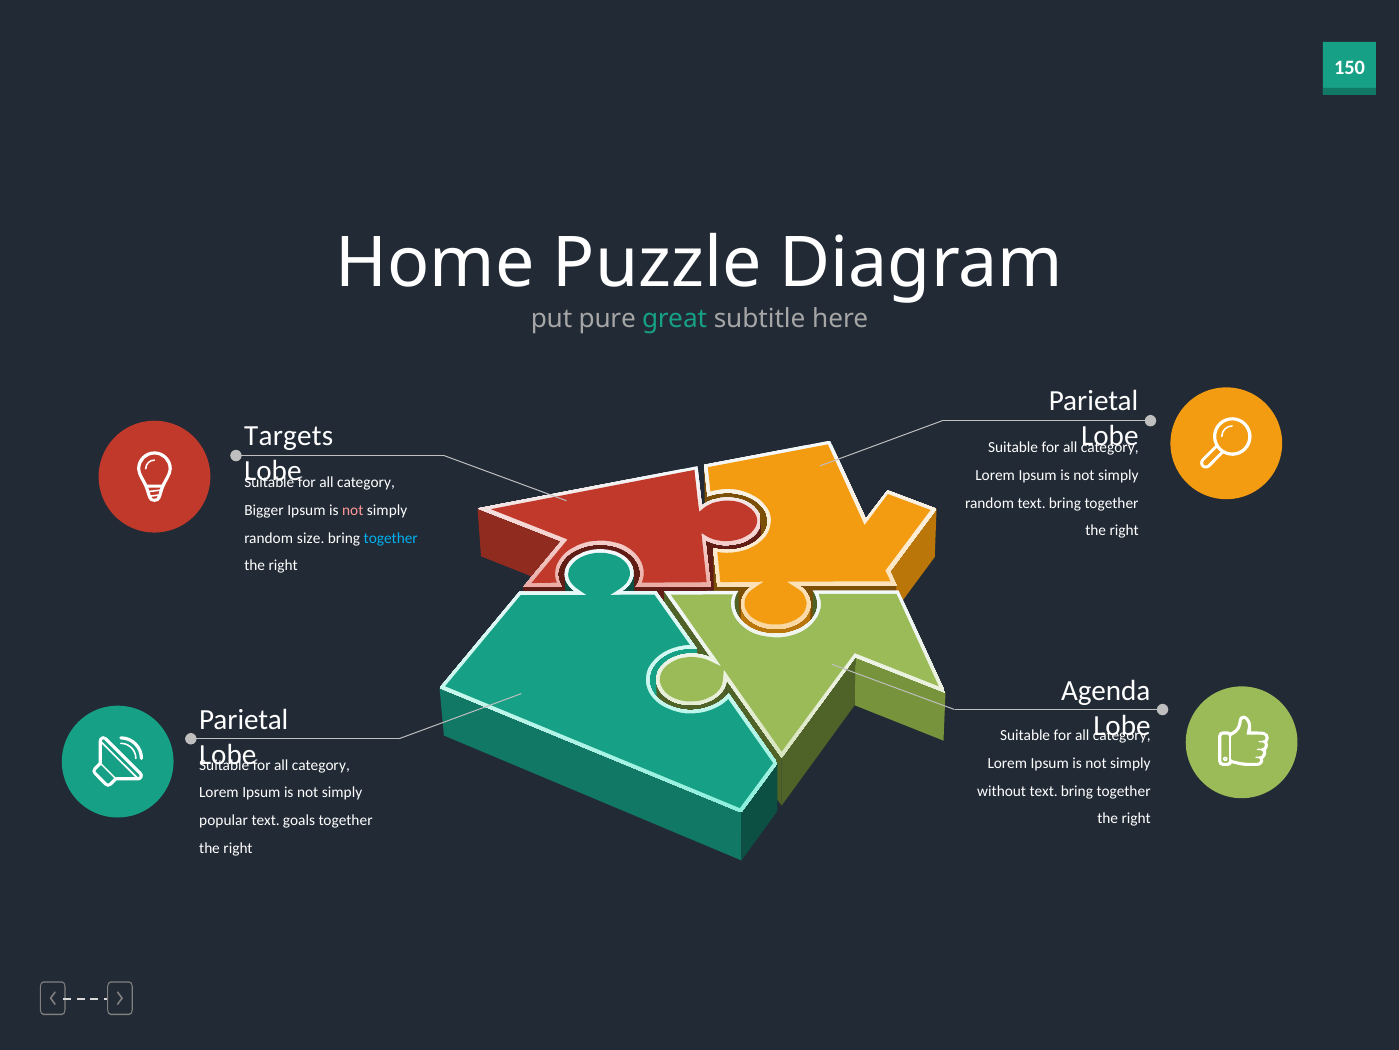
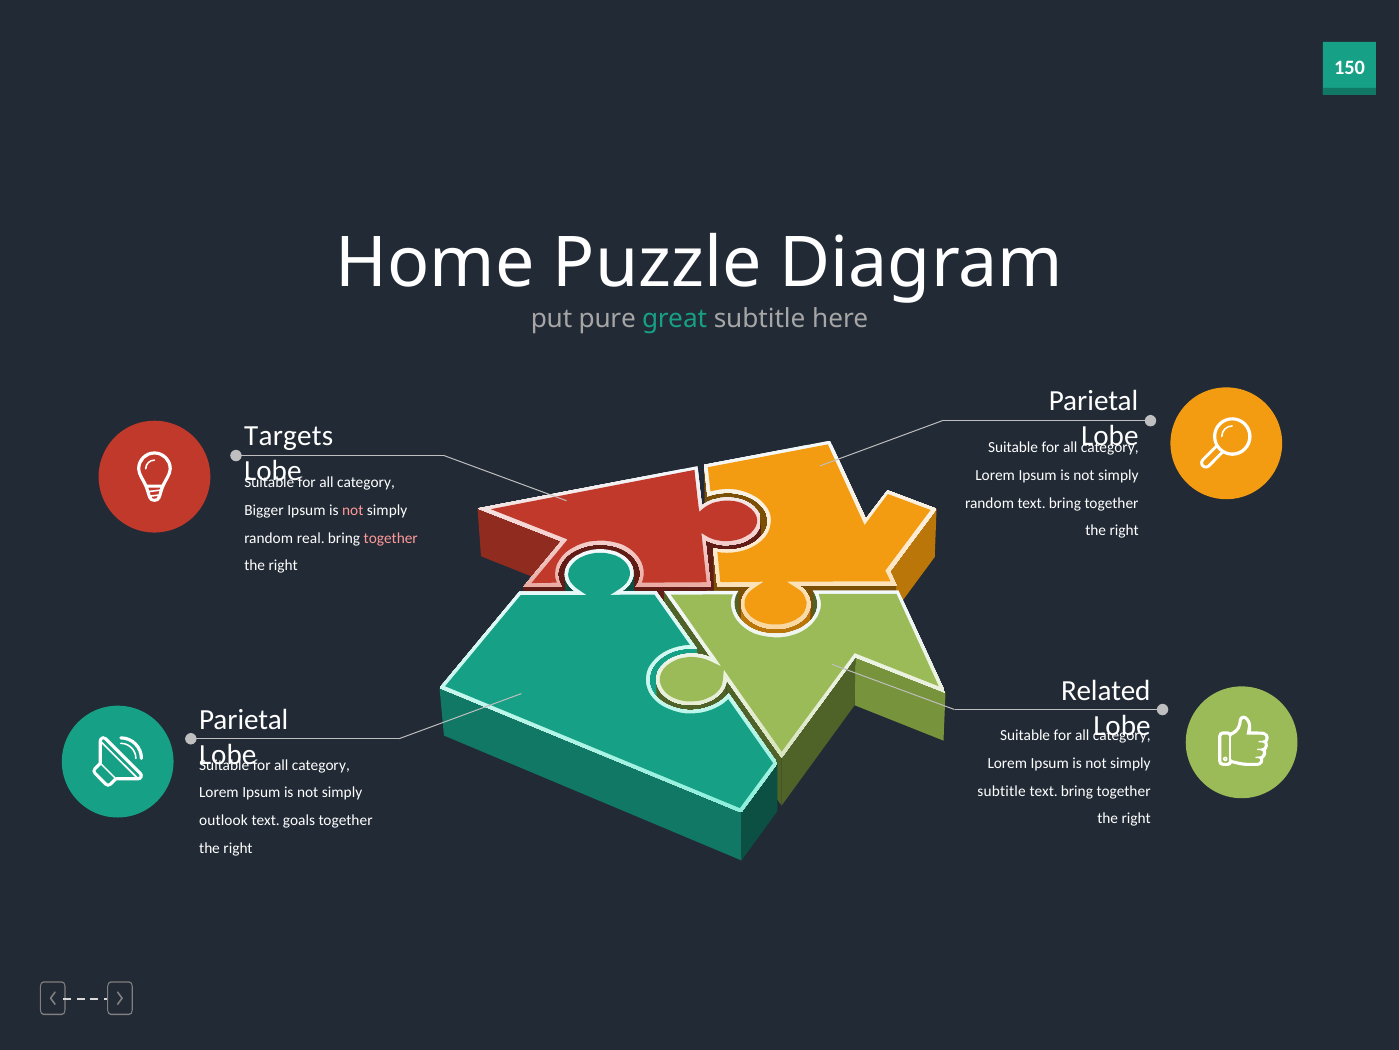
size: size -> real (311, 538)
together colour: light blue -> pink (391, 538)
Agenda: Agenda -> Related (1106, 690)
without: without -> subtitle (1002, 791)
popular: popular -> outlook (224, 820)
